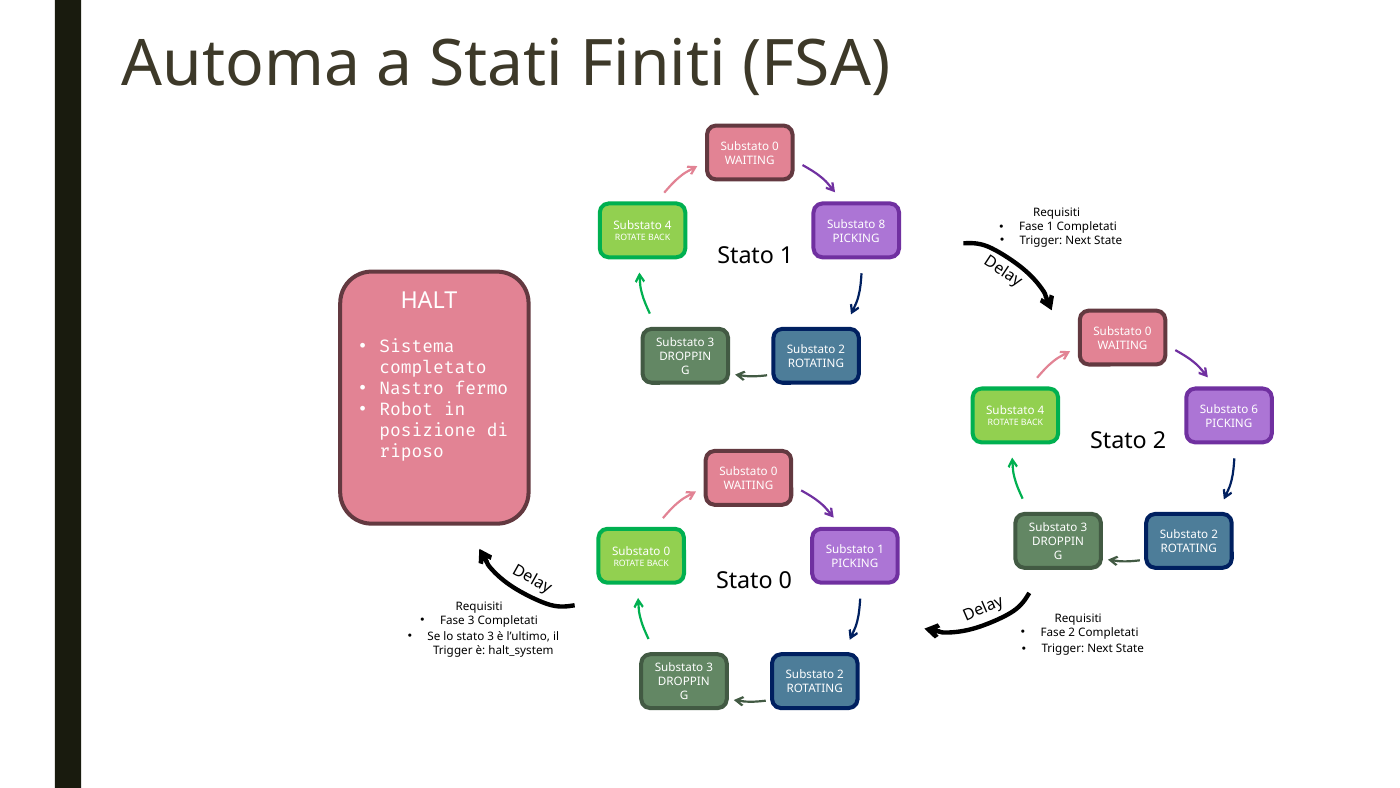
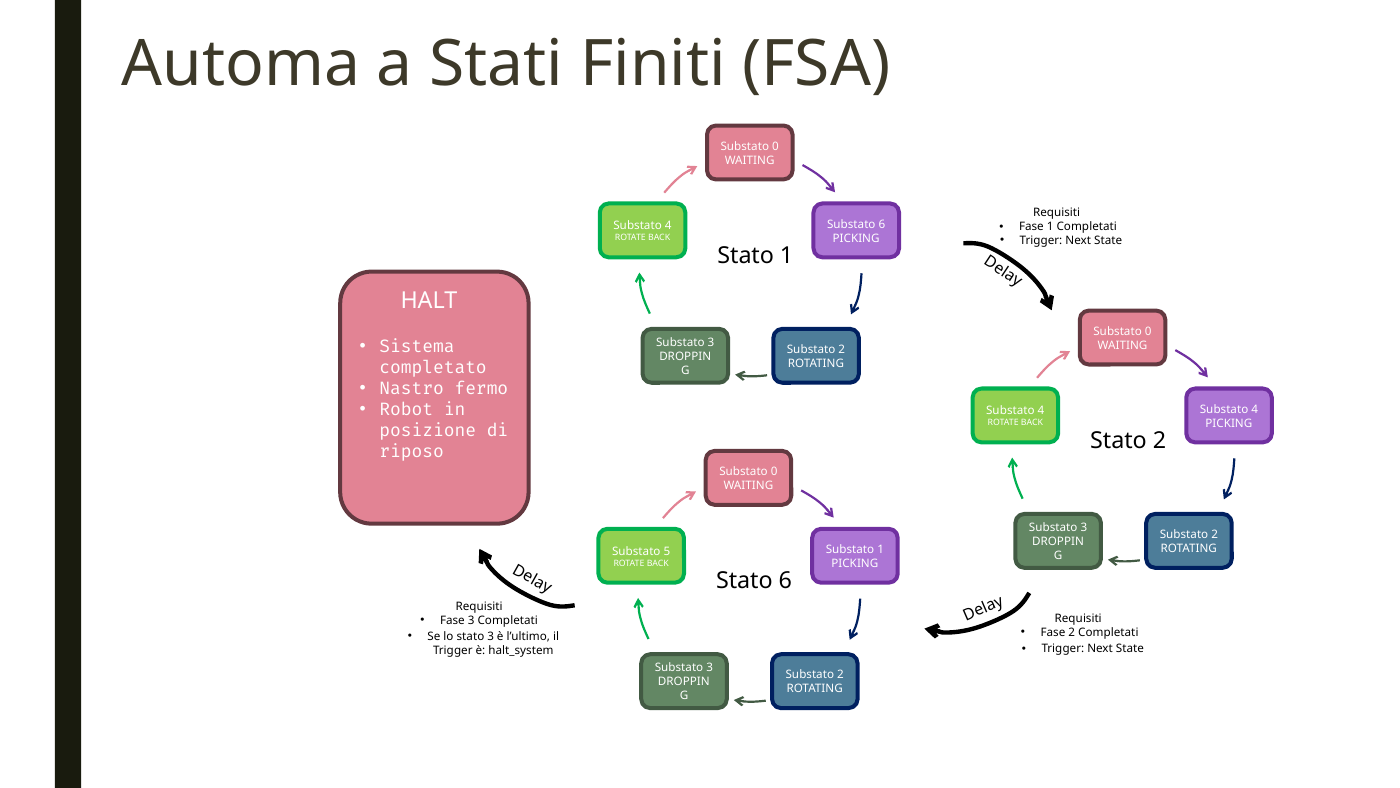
Substato 8: 8 -> 6 (882, 224)
6: 6 -> 4 (1255, 409)
0: 0 -> 5 (667, 551)
Stato 0: 0 -> 6 (785, 581)
